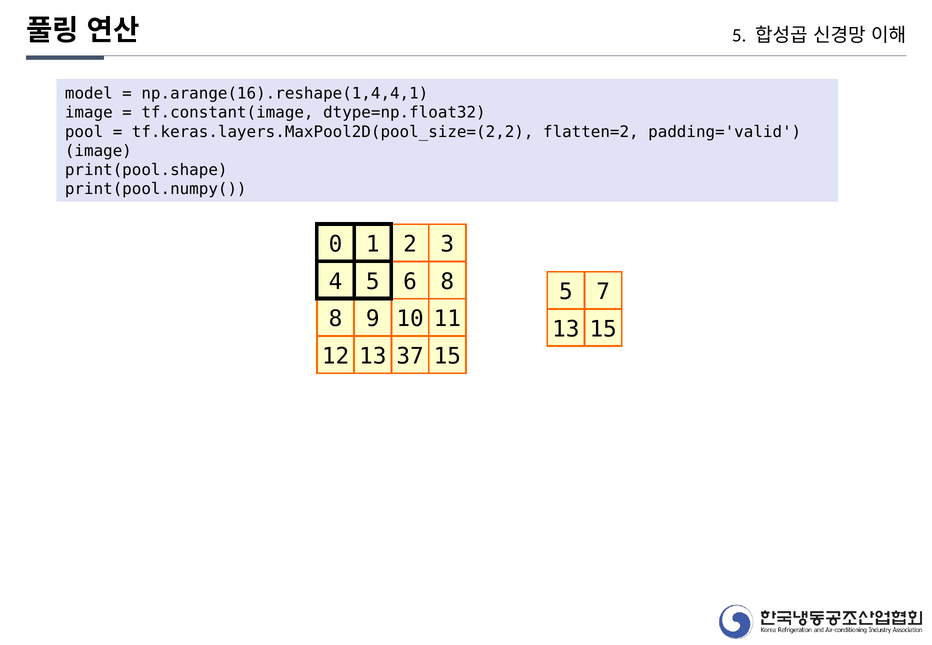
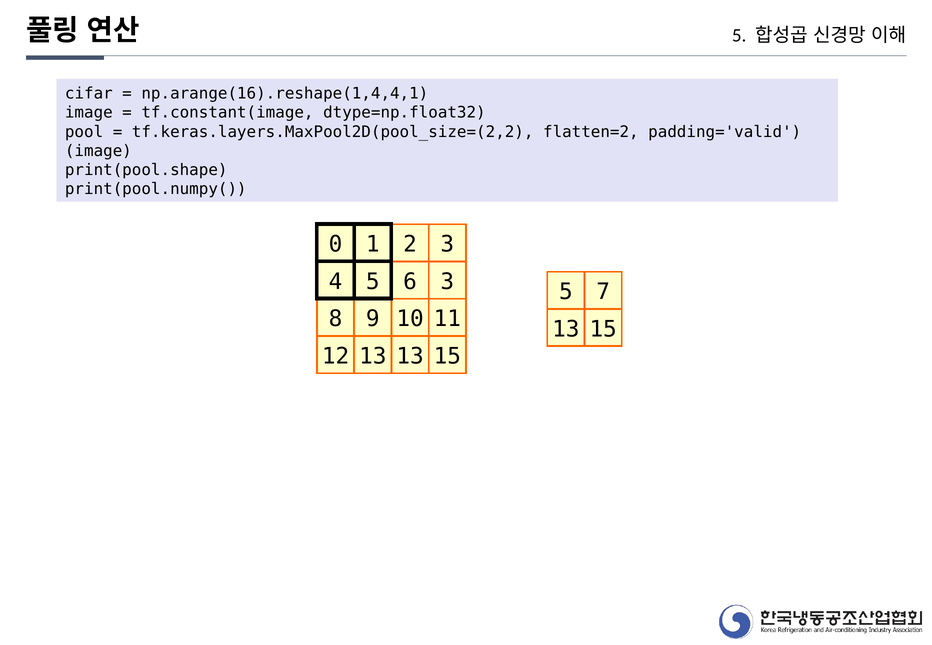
model: model -> cifar (89, 94)
6 8: 8 -> 3 (447, 282)
13 37: 37 -> 13 (410, 356)
